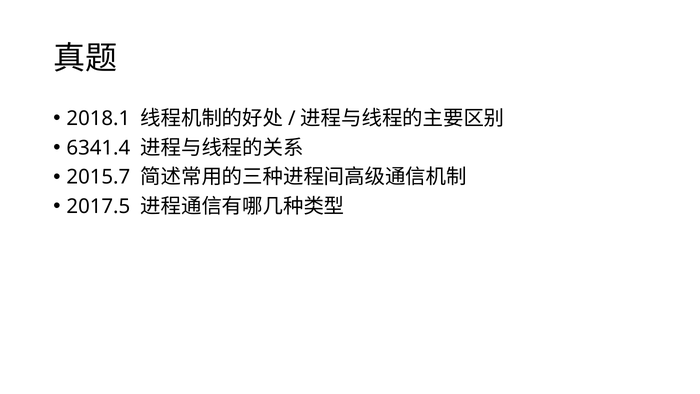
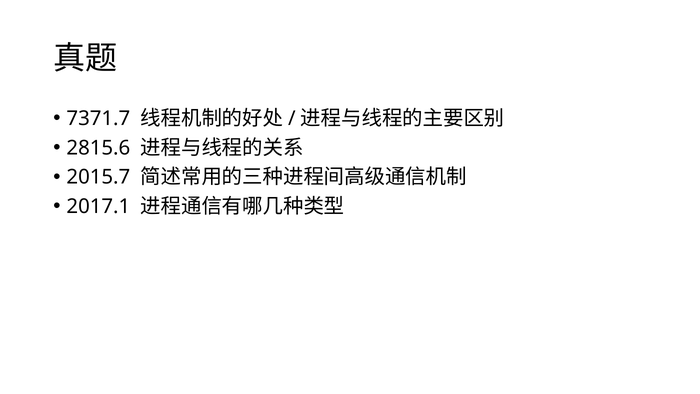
2018.1: 2018.1 -> 7371.7 (98, 118)
6341.4: 6341.4 -> 2815.6 (98, 148)
2017.5: 2017.5 -> 2017.1 (98, 206)
